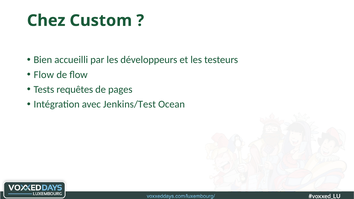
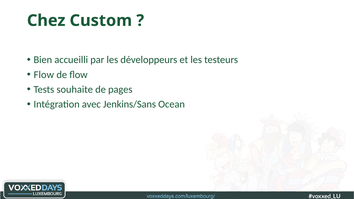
requêtes: requêtes -> souhaite (75, 90)
Jenkins/Test: Jenkins/Test -> Jenkins/Sans (130, 104)
